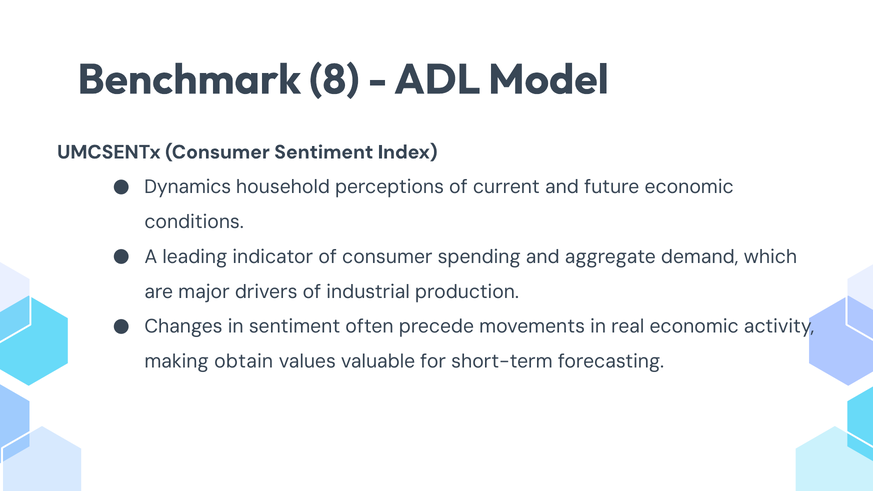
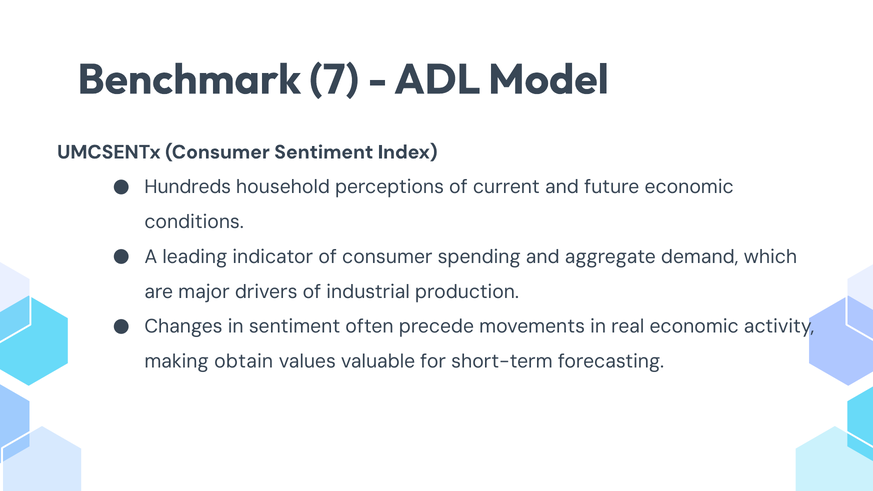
8: 8 -> 7 (334, 80)
Dynamics: Dynamics -> Hundreds (188, 187)
